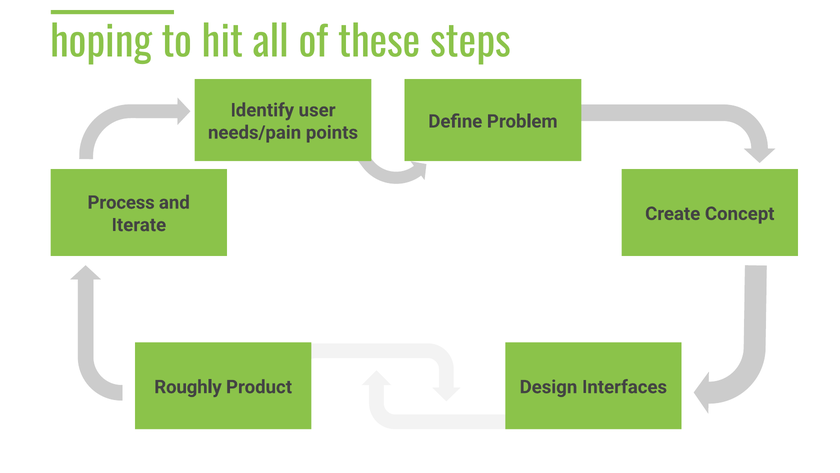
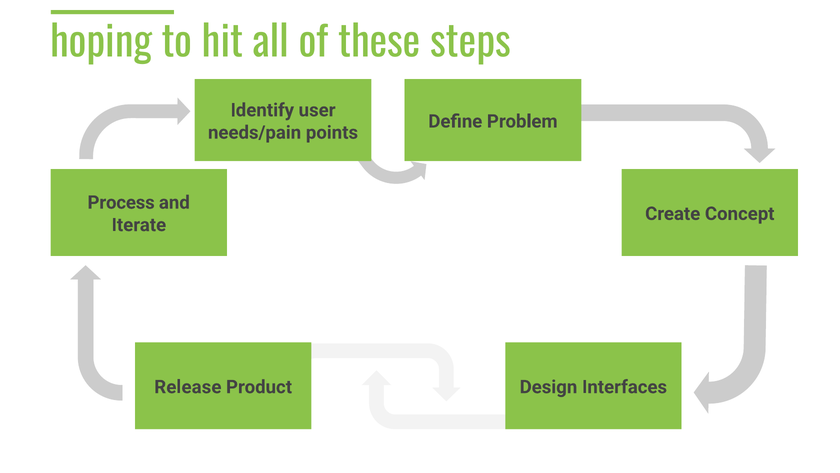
Roughly: Roughly -> Release (188, 387)
